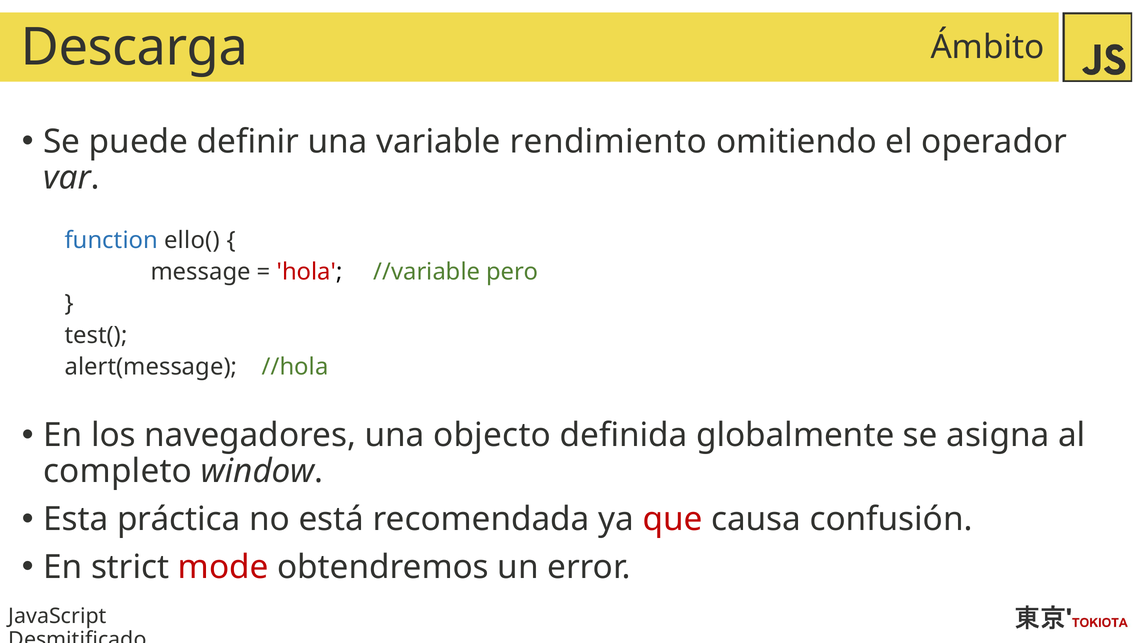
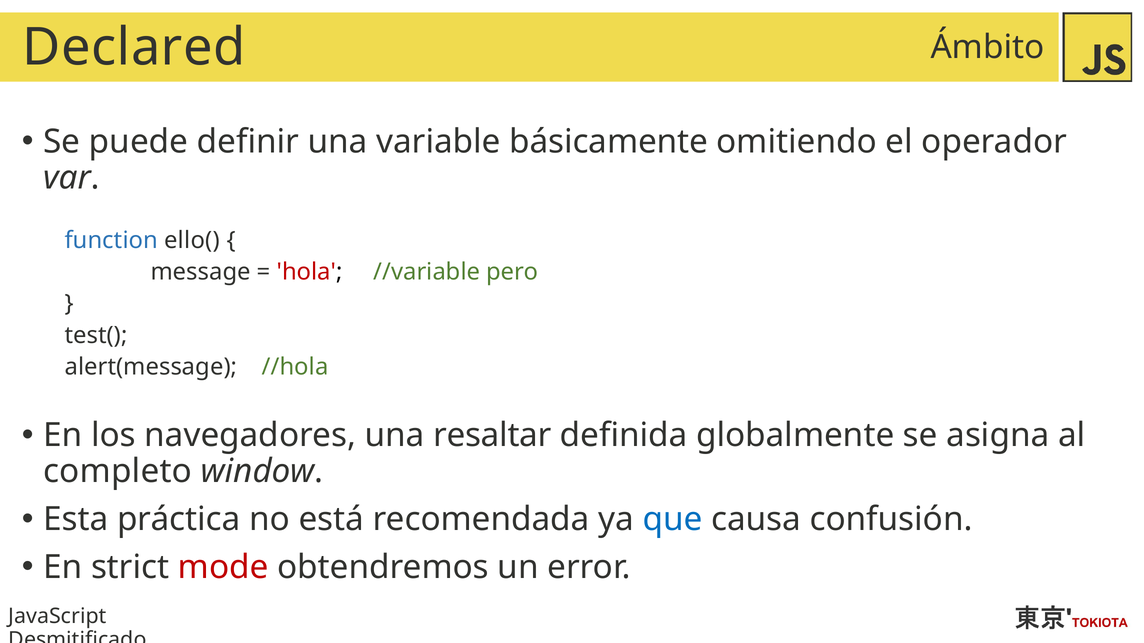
Descarga: Descarga -> Declared (134, 48)
rendimiento: rendimiento -> básicamente (609, 142)
objecto: objecto -> resaltar (492, 436)
que colour: red -> blue (672, 520)
